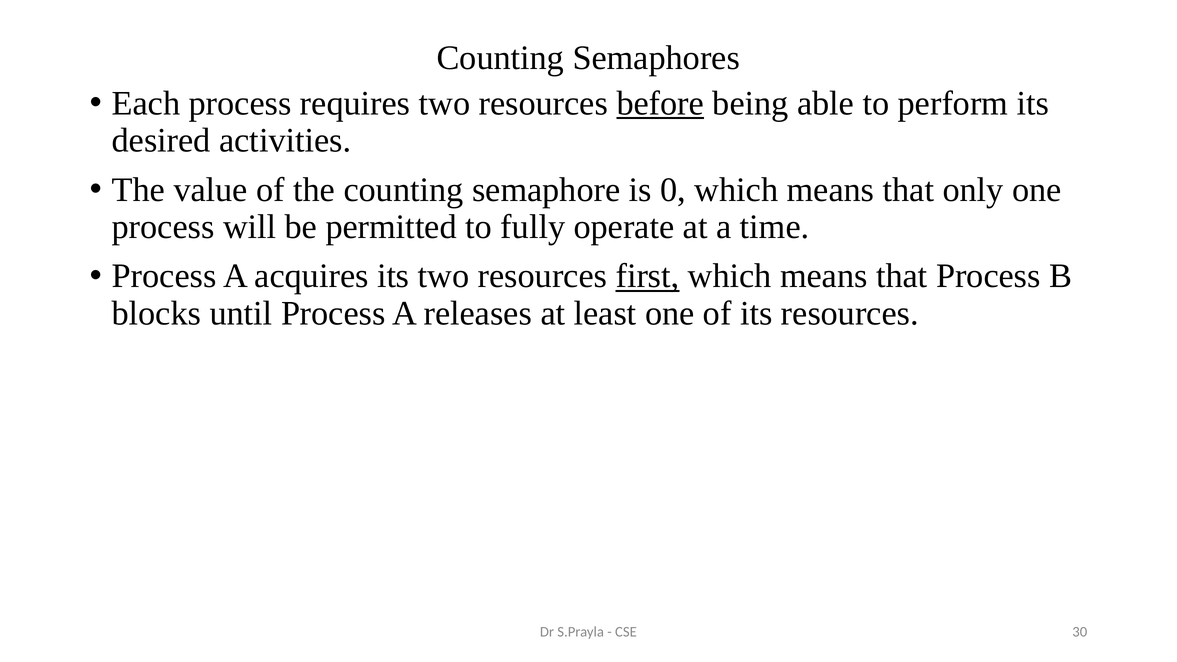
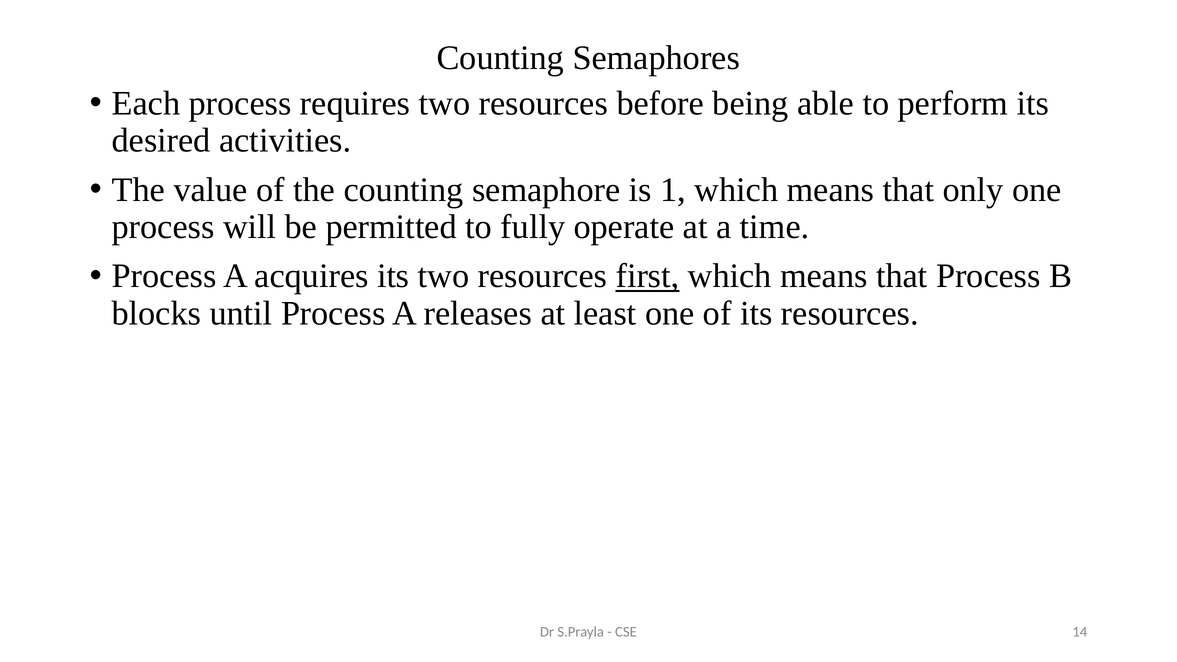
before underline: present -> none (660, 103)
0: 0 -> 1 (673, 190)
30: 30 -> 14 (1080, 632)
